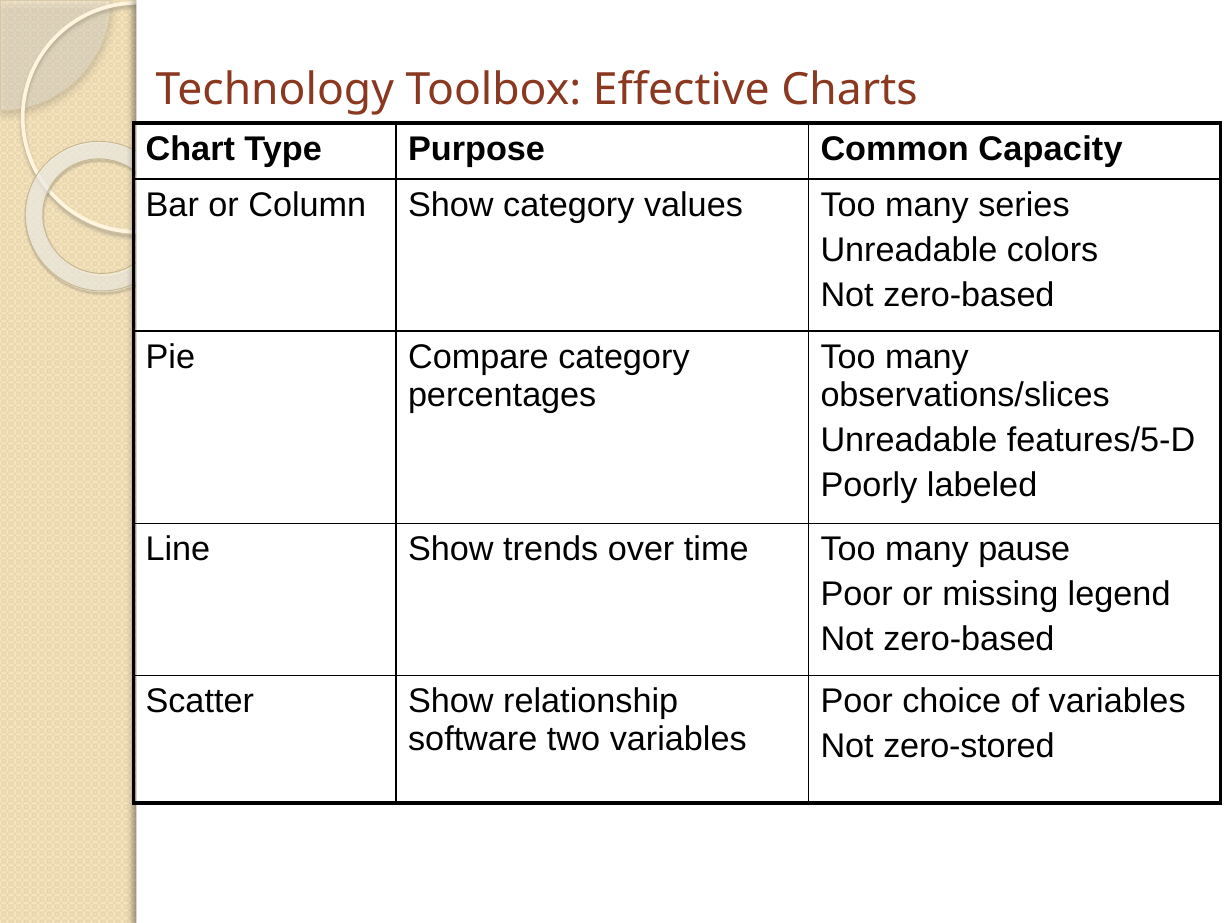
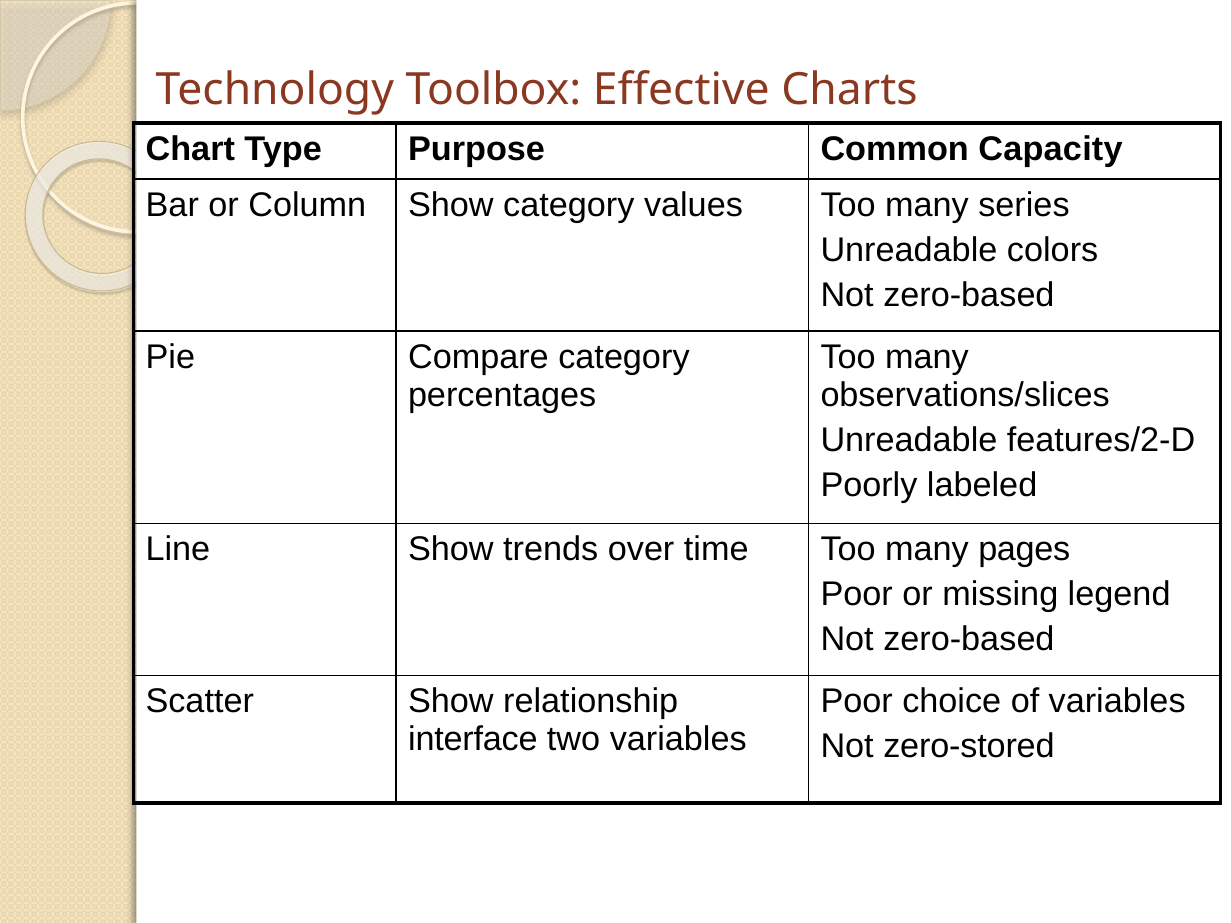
features/5-D: features/5-D -> features/2-D (1101, 440)
pause: pause -> pages (1024, 550)
software: software -> interface (473, 740)
